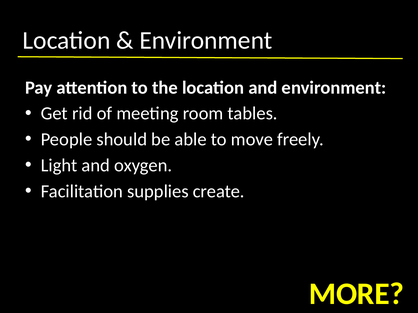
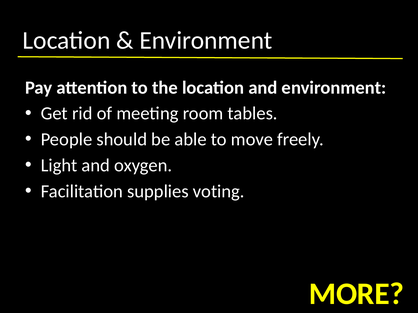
create: create -> voting (219, 192)
